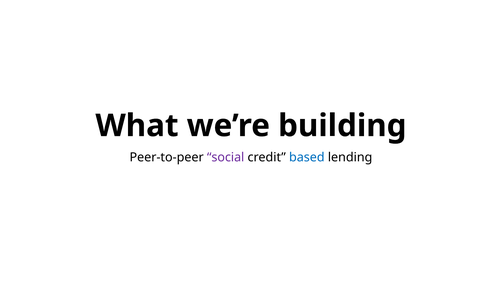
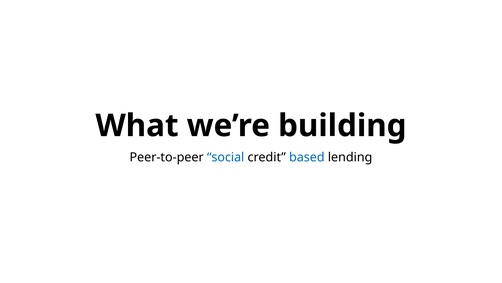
social colour: purple -> blue (226, 157)
